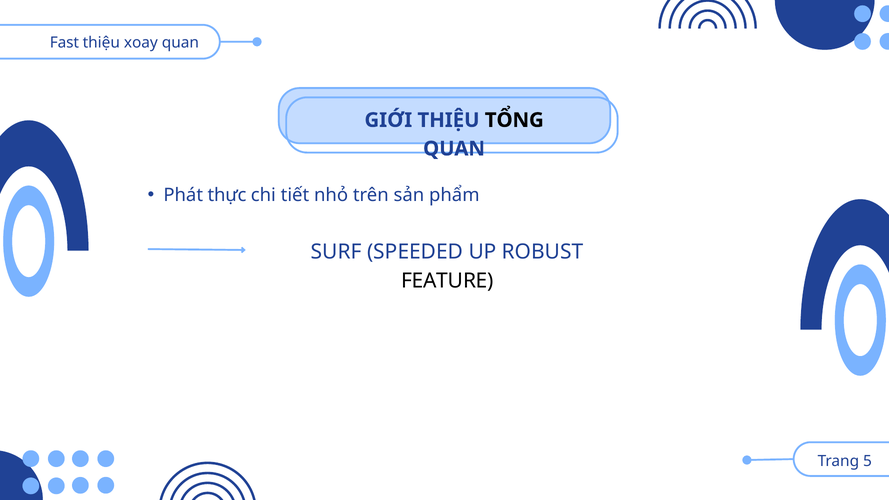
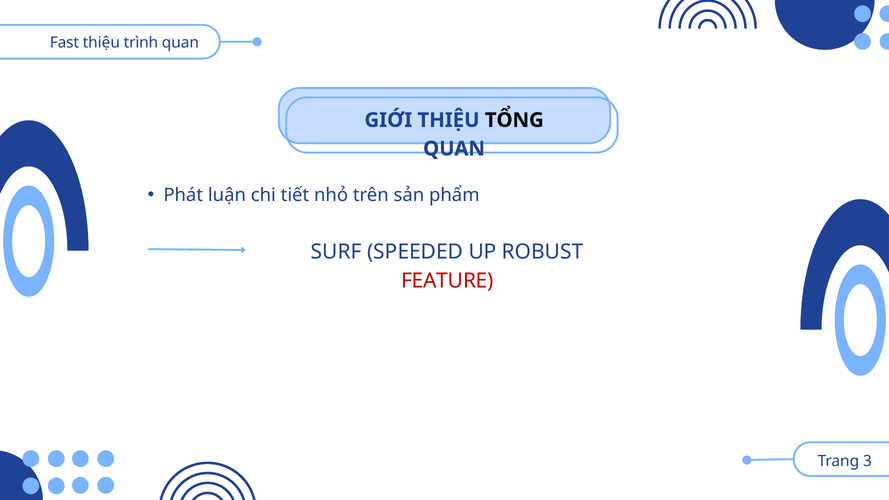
xoay: xoay -> trình (141, 43)
thực: thực -> luận (227, 195)
FEATURE colour: black -> red (447, 281)
5: 5 -> 3 (868, 461)
